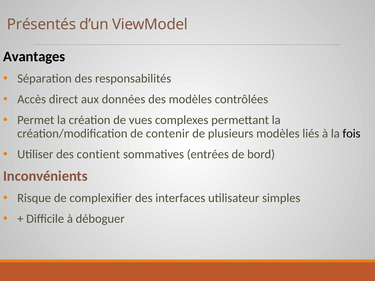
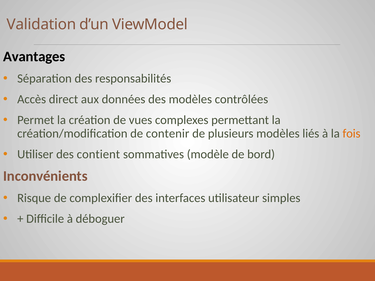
Présentés: Présentés -> Validation (42, 24)
fois colour: black -> orange (352, 134)
entrées: entrées -> modèle (208, 154)
